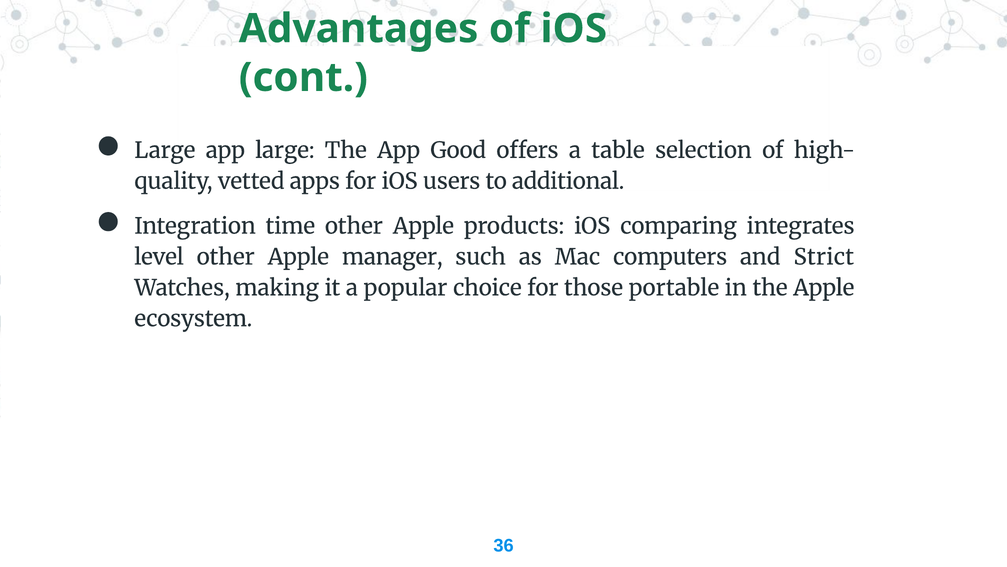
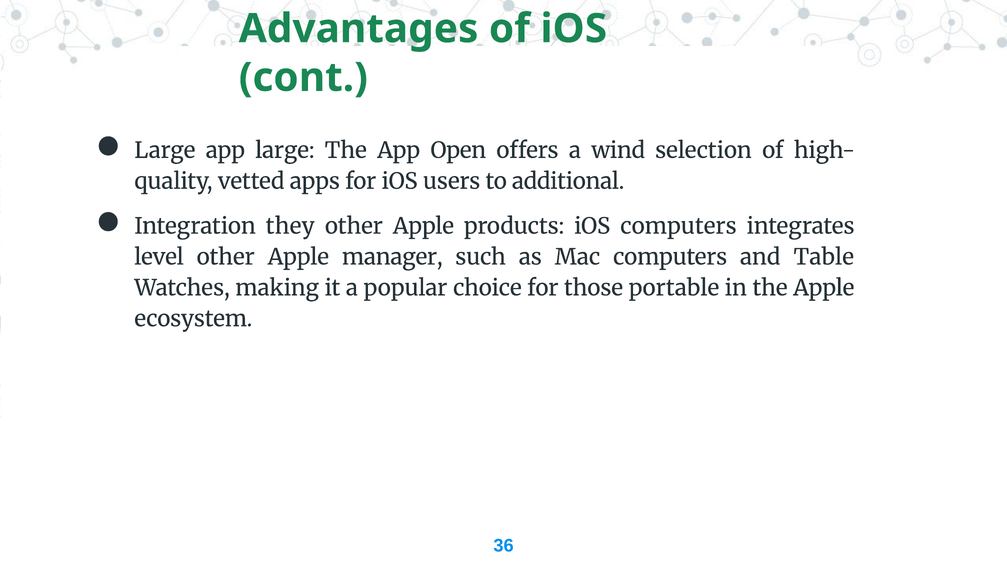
Good: Good -> Open (458, 150)
table: table -> wind (618, 150)
time: time -> they (290, 226)
iOS comparing: comparing -> computers (678, 226)
Strict: Strict -> Table (824, 257)
